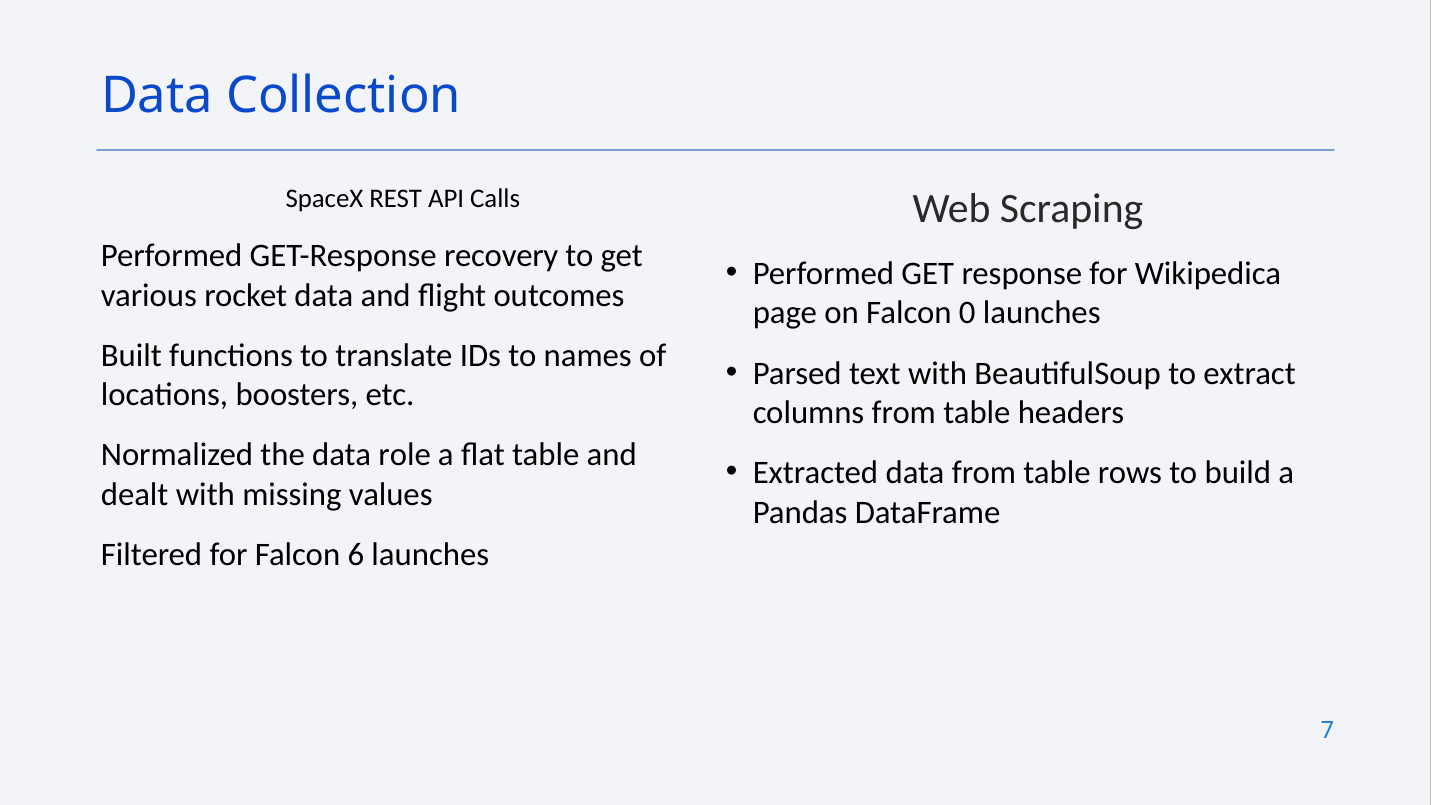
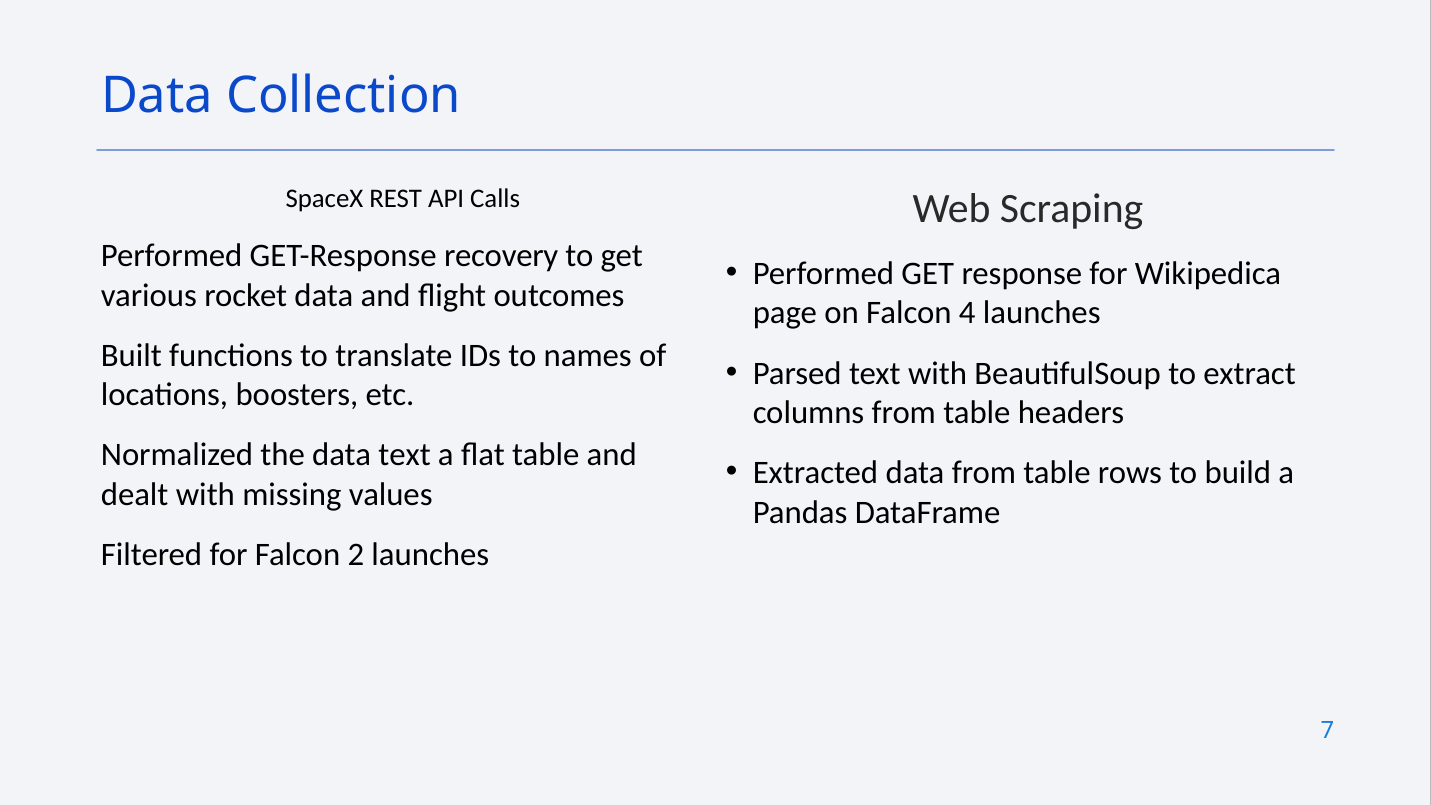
0: 0 -> 4 (967, 313)
data role: role -> text (405, 455)
6: 6 -> 2 (356, 555)
